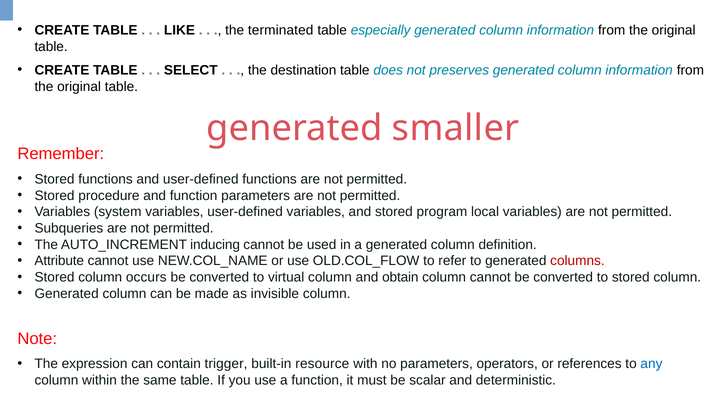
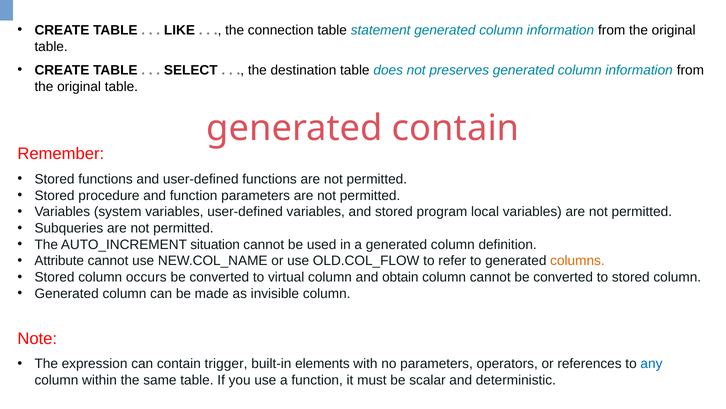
terminated: terminated -> connection (281, 30)
especially: especially -> statement (381, 30)
generated smaller: smaller -> contain (456, 128)
inducing: inducing -> situation (215, 244)
columns colour: red -> orange (577, 261)
resource: resource -> elements (322, 363)
